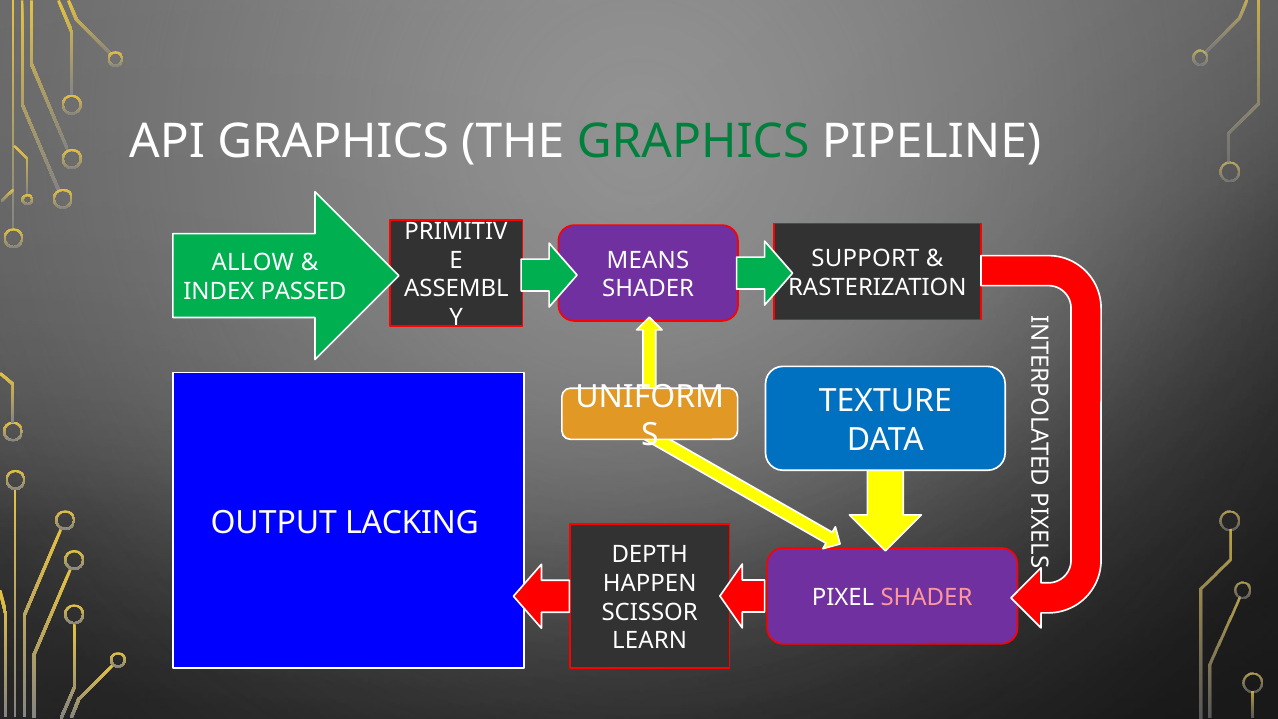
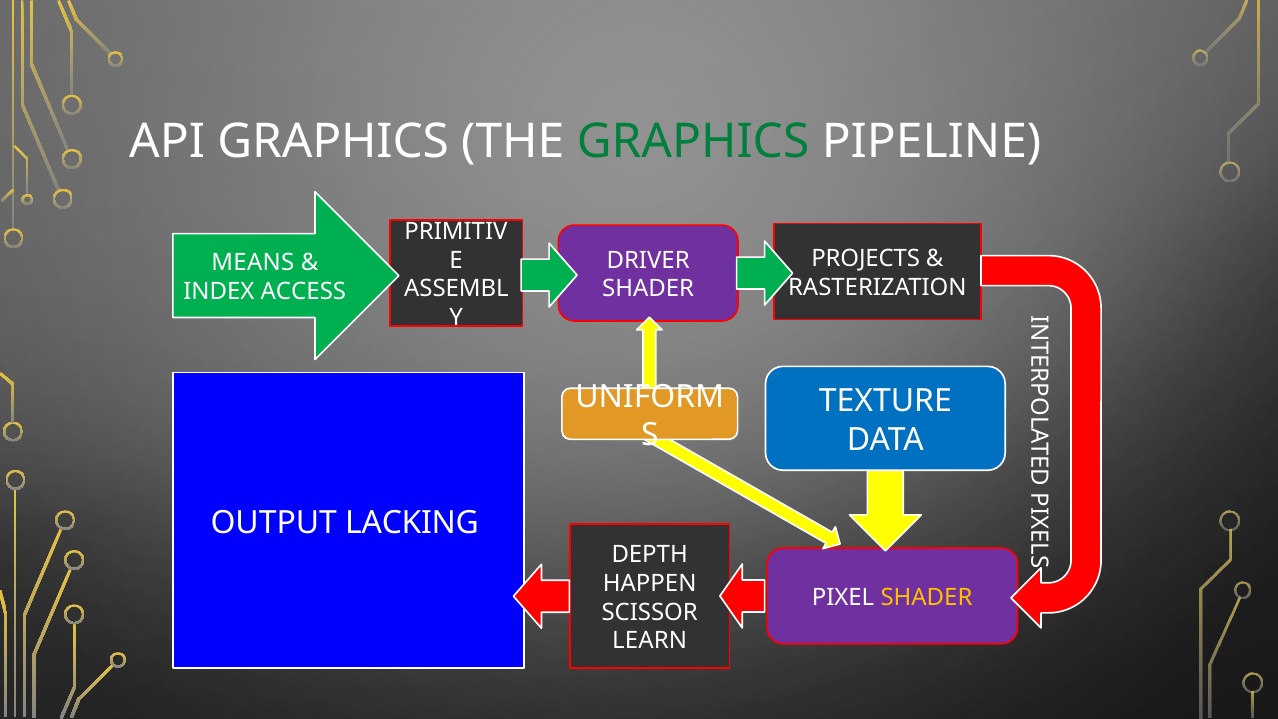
SUPPORT: SUPPORT -> PROJECTS (866, 259)
MEANS: MEANS -> DRIVER (648, 260)
ALLOW: ALLOW -> MEANS (253, 263)
PASSED: PASSED -> ACCESS (303, 292)
SHADER colour: pink -> yellow (926, 597)
